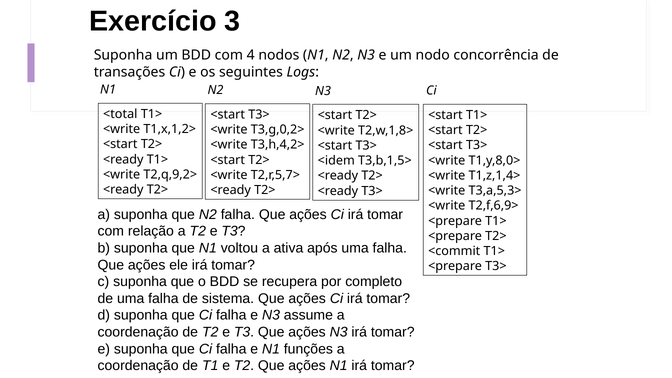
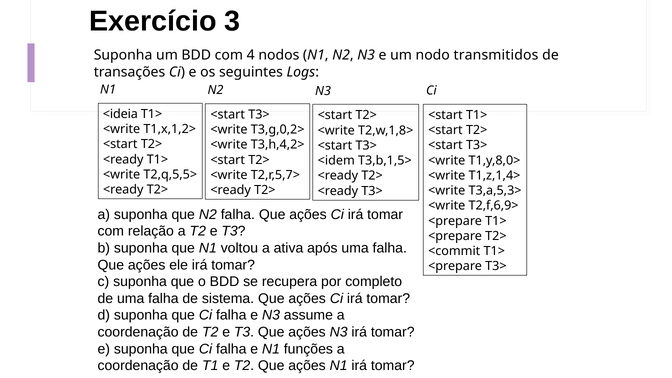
concorrência: concorrência -> transmitidos (496, 55)
<total: <total -> <ideia (120, 114)
T2,q,9,2>: T2,q,9,2> -> T2,q,5,5> (170, 175)
